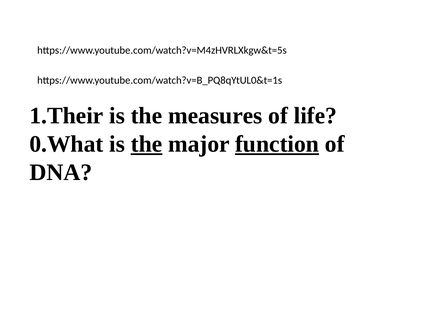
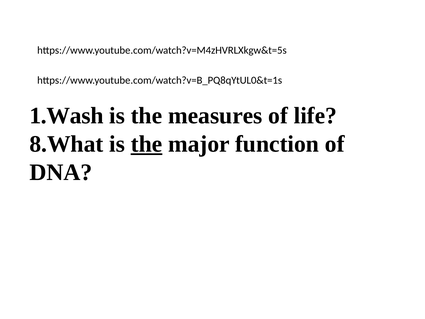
1.Their: 1.Their -> 1.Wash (66, 116)
0.What: 0.What -> 8.What (66, 144)
function underline: present -> none (277, 144)
